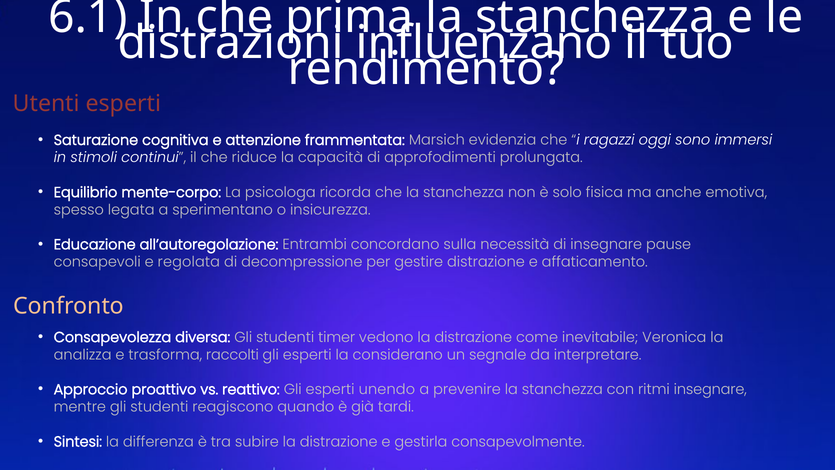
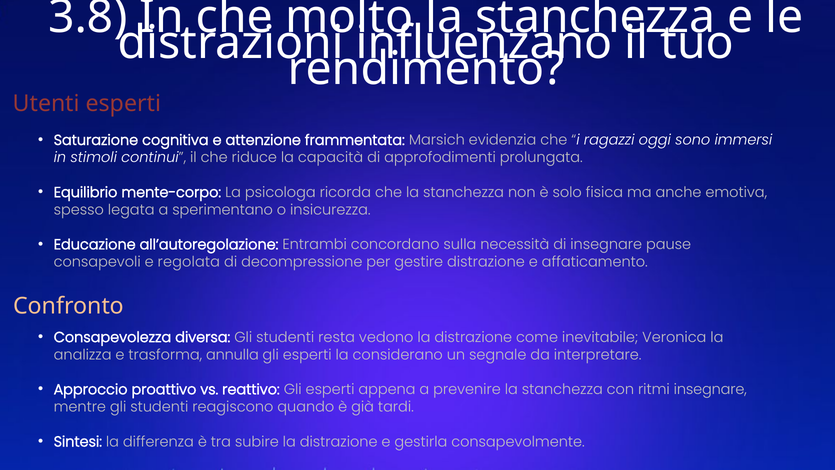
6.1: 6.1 -> 3.8 (88, 17)
prima: prima -> molto (349, 17)
timer: timer -> resta (337, 337)
raccolti: raccolti -> annulla (232, 354)
unendo: unendo -> appena (387, 389)
